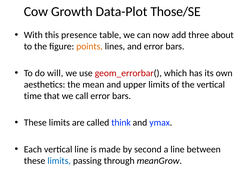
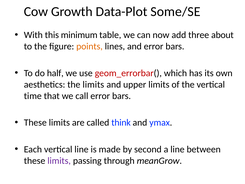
Those/SE: Those/SE -> Some/SE (175, 12)
presence: presence -> minimum (79, 35)
will: will -> half (55, 73)
the mean: mean -> limits (93, 84)
limits colour: blue -> purple (59, 161)
